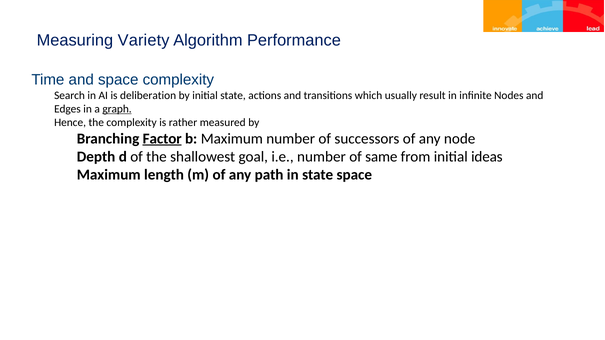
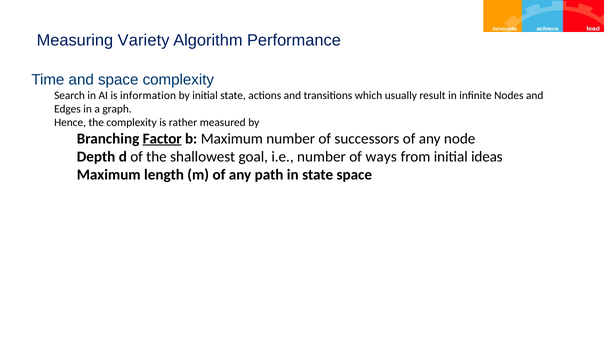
deliberation: deliberation -> information (148, 95)
graph underline: present -> none (117, 109)
same: same -> ways (381, 157)
